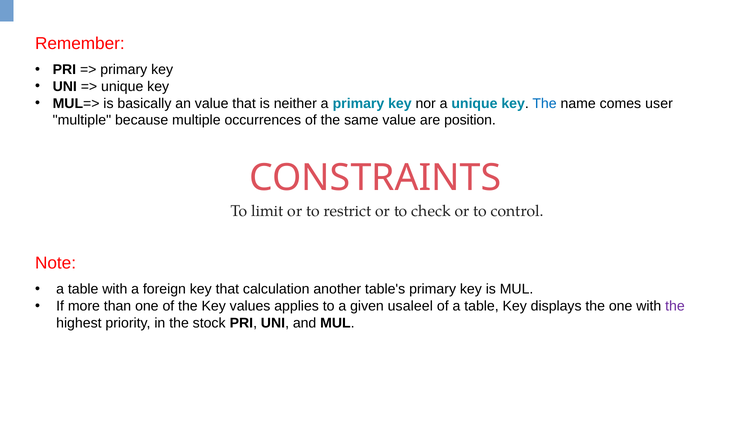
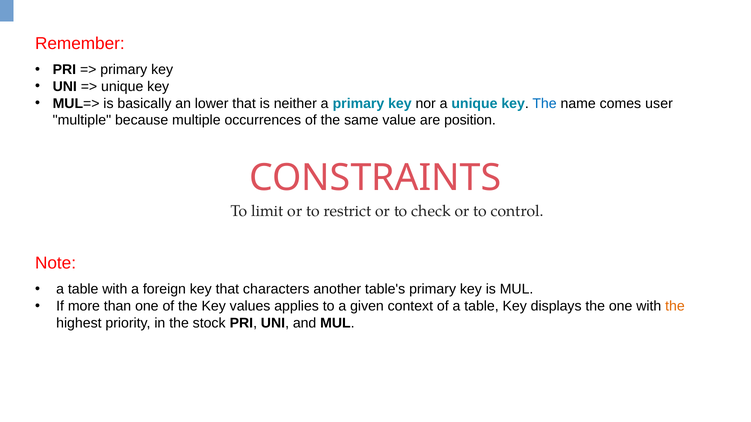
an value: value -> lower (212, 104)
calculation: calculation -> characters (276, 290)
usaleel: usaleel -> context (410, 307)
the colour: purple -> orange (675, 307)
